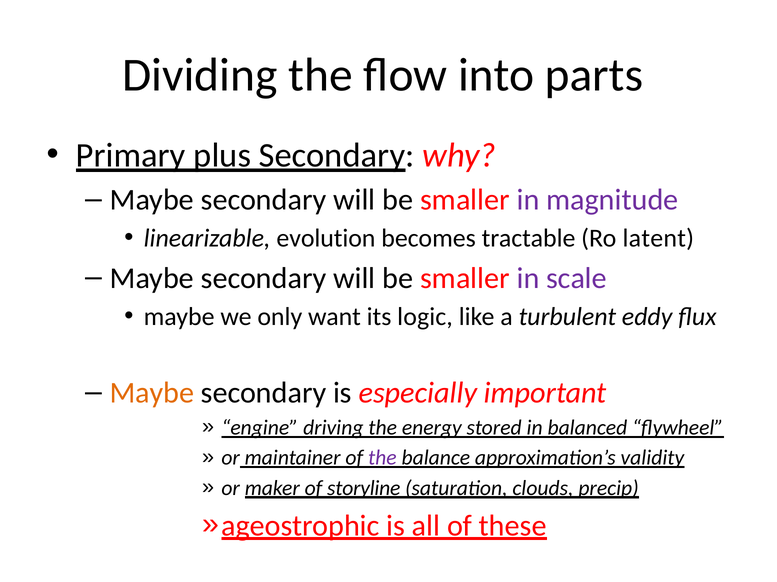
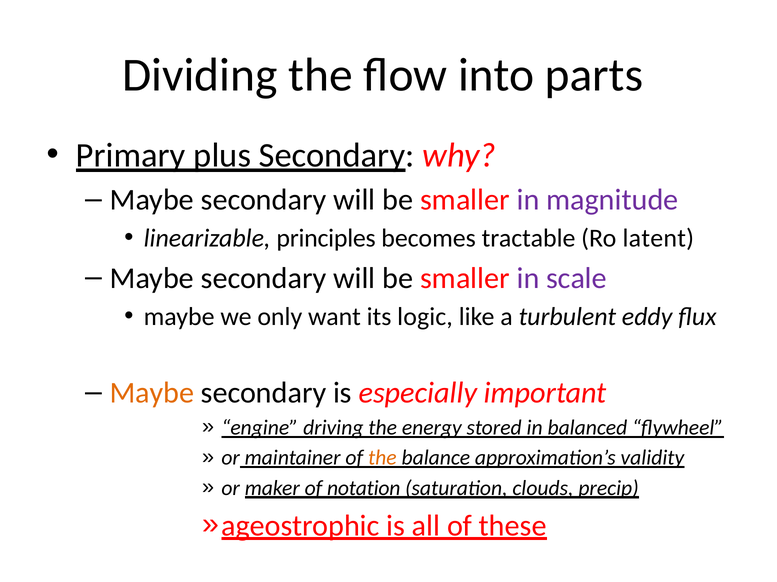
evolution: evolution -> principles (326, 239)
the colour: purple -> orange (382, 458)
storyline: storyline -> notation (364, 489)
